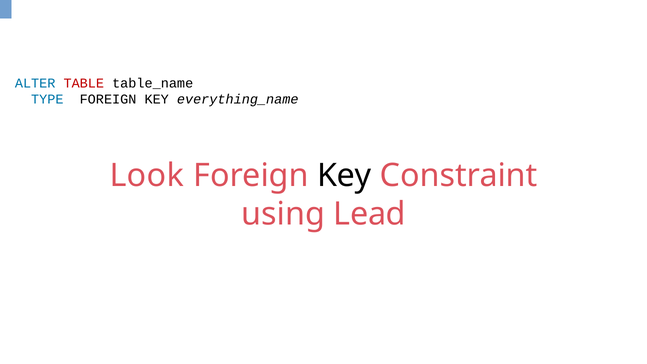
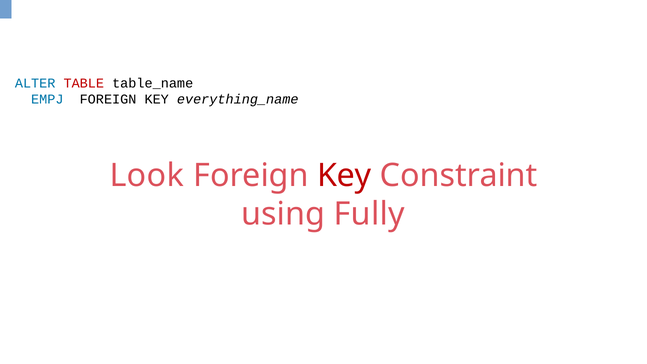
TYPE: TYPE -> EMPJ (47, 99)
Key colour: black -> red (344, 175)
Lead: Lead -> Fully (369, 214)
